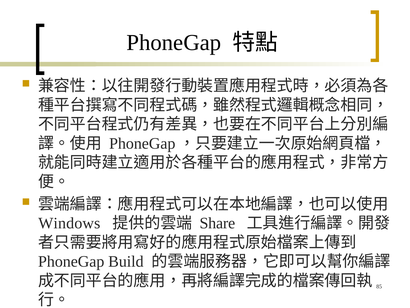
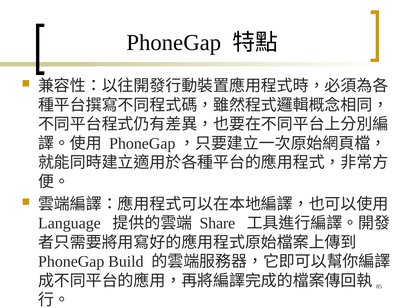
Windows: Windows -> Language (69, 223)
